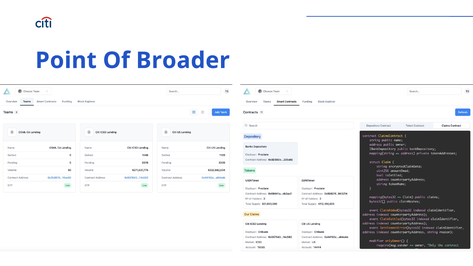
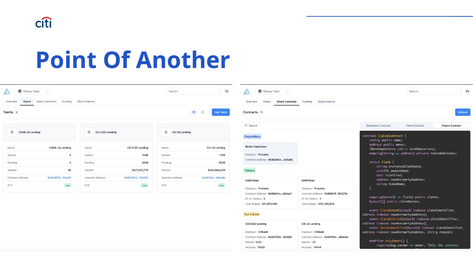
Broader: Broader -> Another (183, 60)
